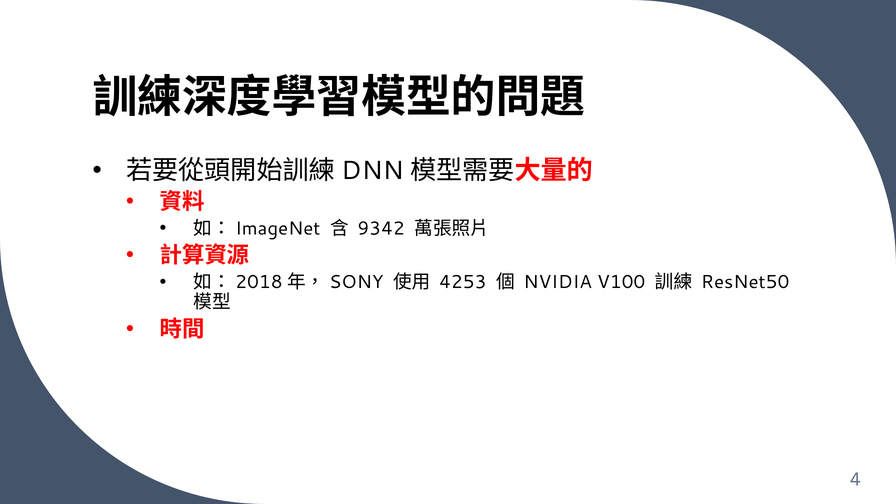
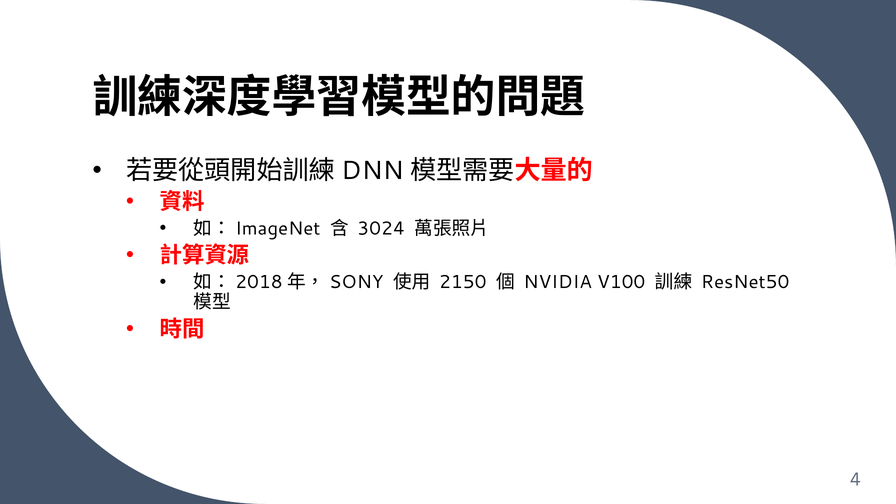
9342: 9342 -> 3024 (381, 228)
4253: 4253 -> 2150 (463, 282)
